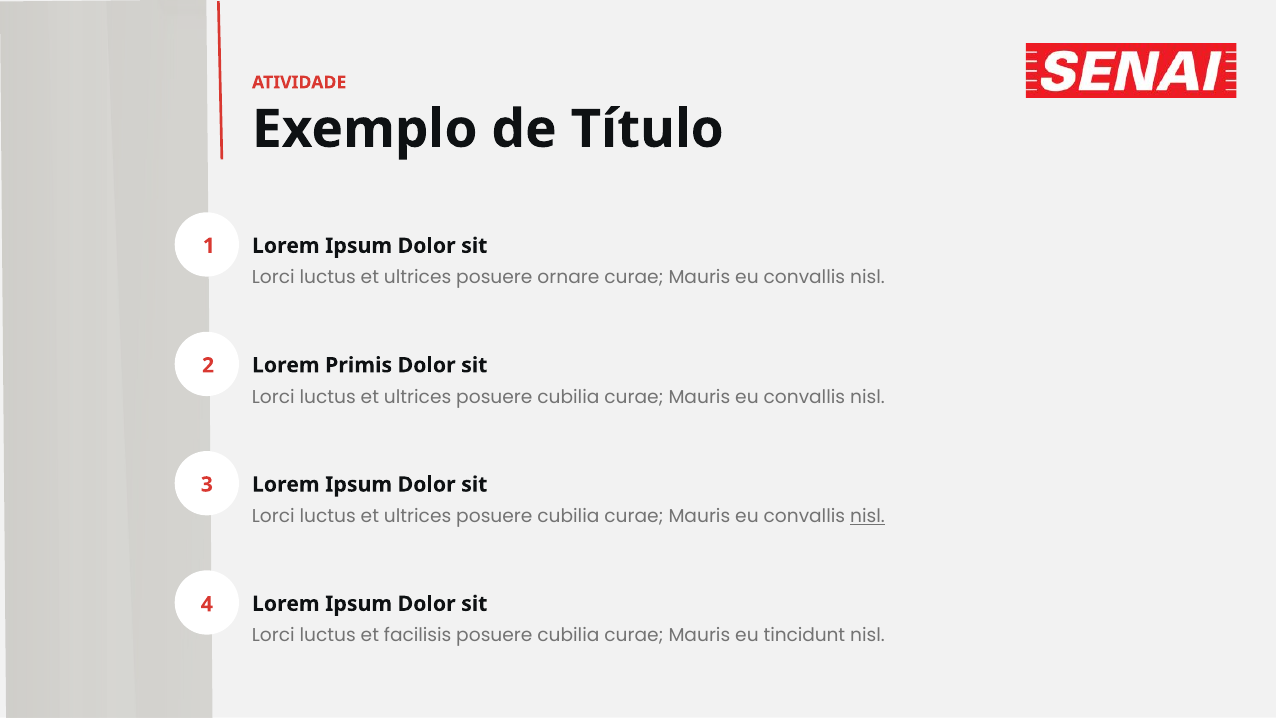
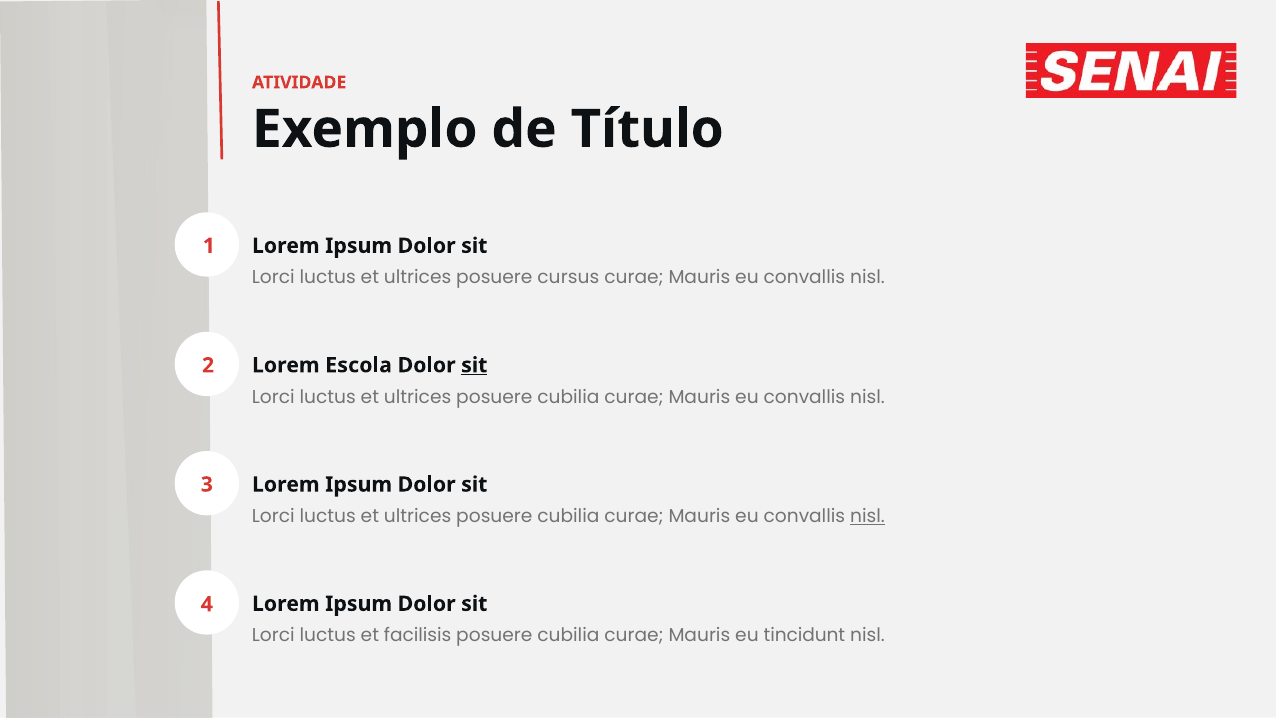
ornare: ornare -> cursus (568, 278)
Primis: Primis -> Escola (359, 365)
sit underline: none -> present (474, 365)
